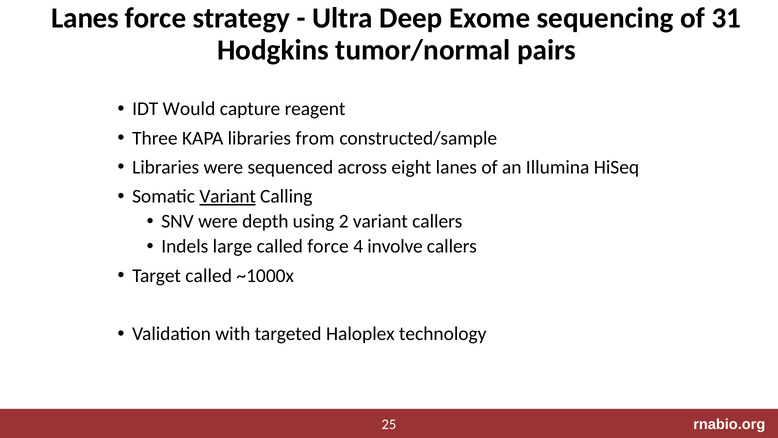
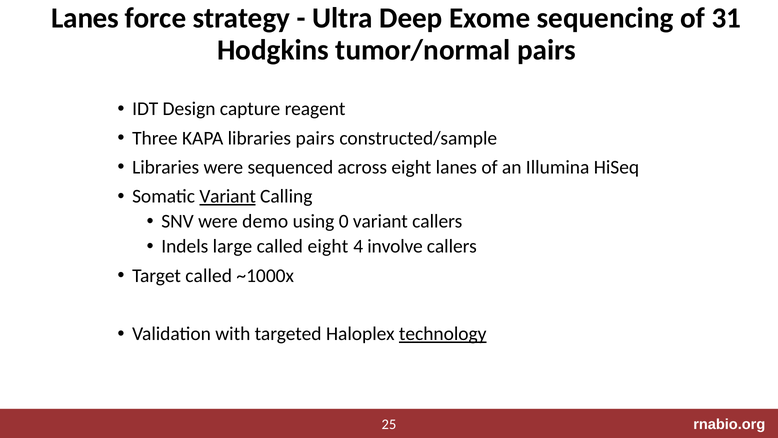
Would: Would -> Design (189, 109)
libraries from: from -> pairs (315, 138)
depth: depth -> demo (265, 221)
2: 2 -> 0 (344, 221)
called force: force -> eight (328, 246)
technology underline: none -> present (443, 334)
